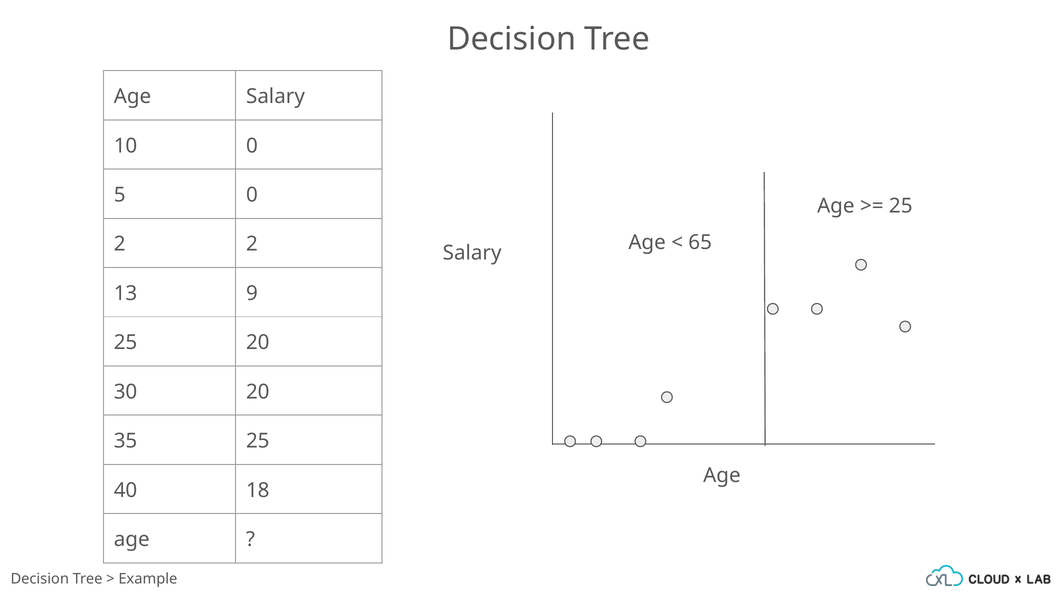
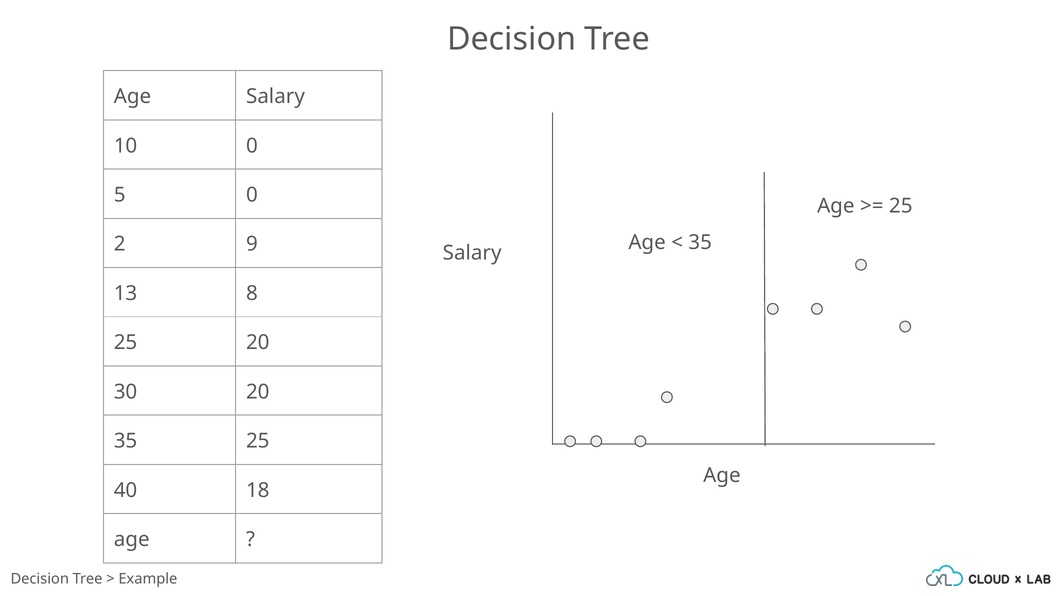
65: 65 -> 35 (700, 242)
2 2: 2 -> 9 (252, 244)
9: 9 -> 8 (252, 293)
